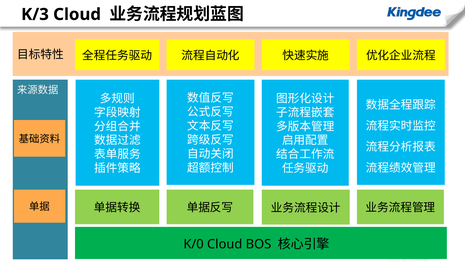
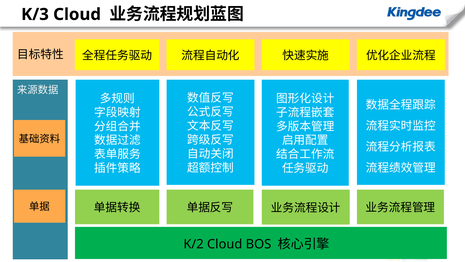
K/0: K/0 -> K/2 (194, 244)
